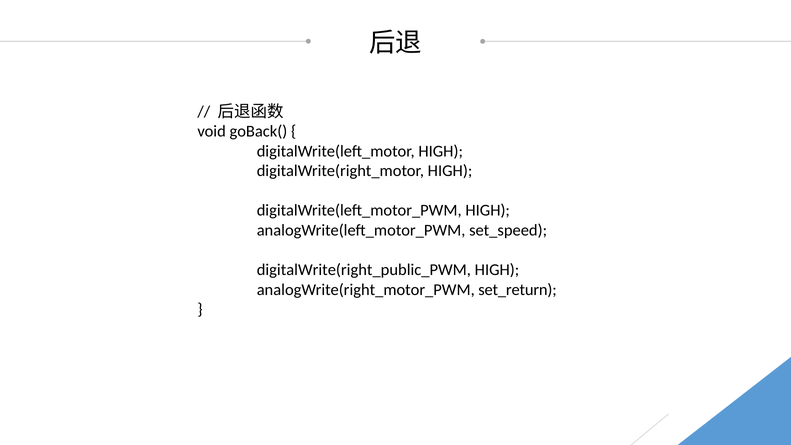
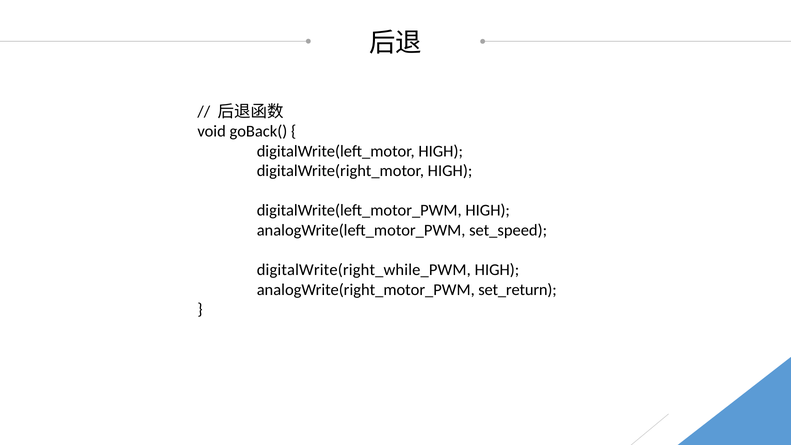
digitalWrite(right_public_PWM: digitalWrite(right_public_PWM -> digitalWrite(right_while_PWM (364, 270)
